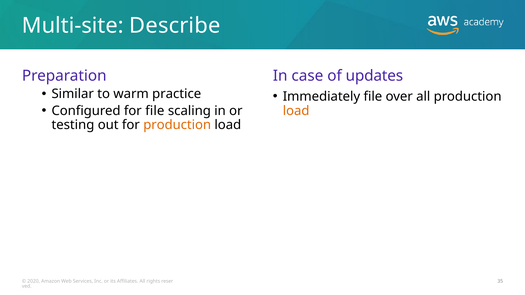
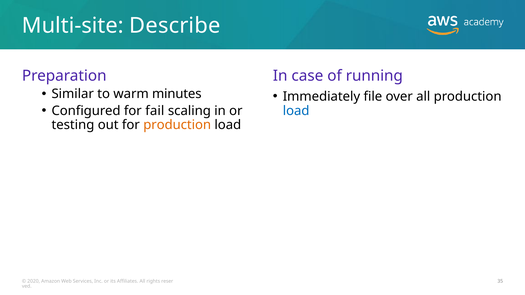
updates: updates -> running (374, 76)
practice: practice -> minutes (177, 94)
for file: file -> fail (155, 111)
load colour: orange -> blue (296, 111)
